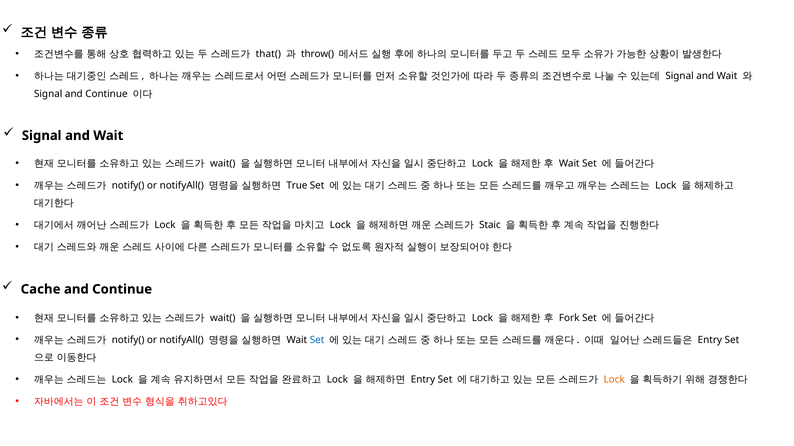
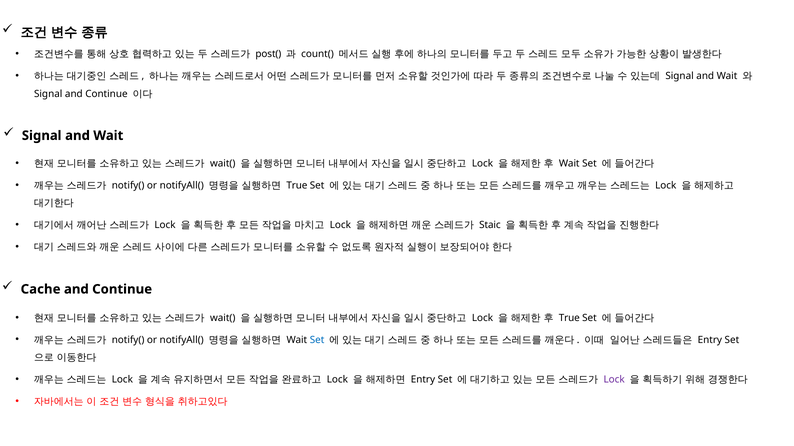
that(: that( -> post( (268, 54)
throw(: throw( -> count( (317, 54)
Fork: Fork -> True (569, 318)
Lock colour: orange -> purple (614, 380)
